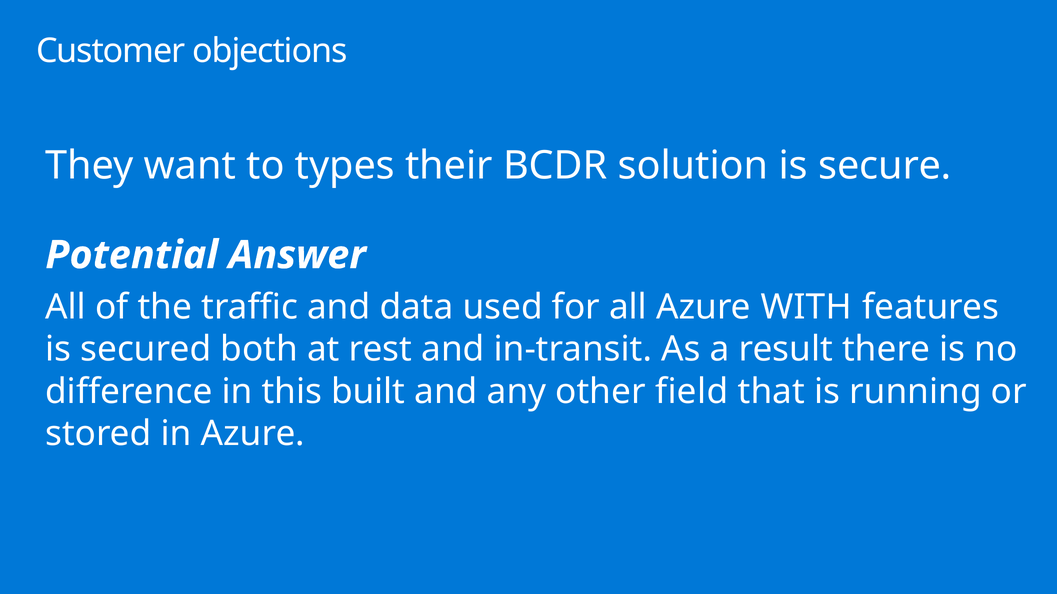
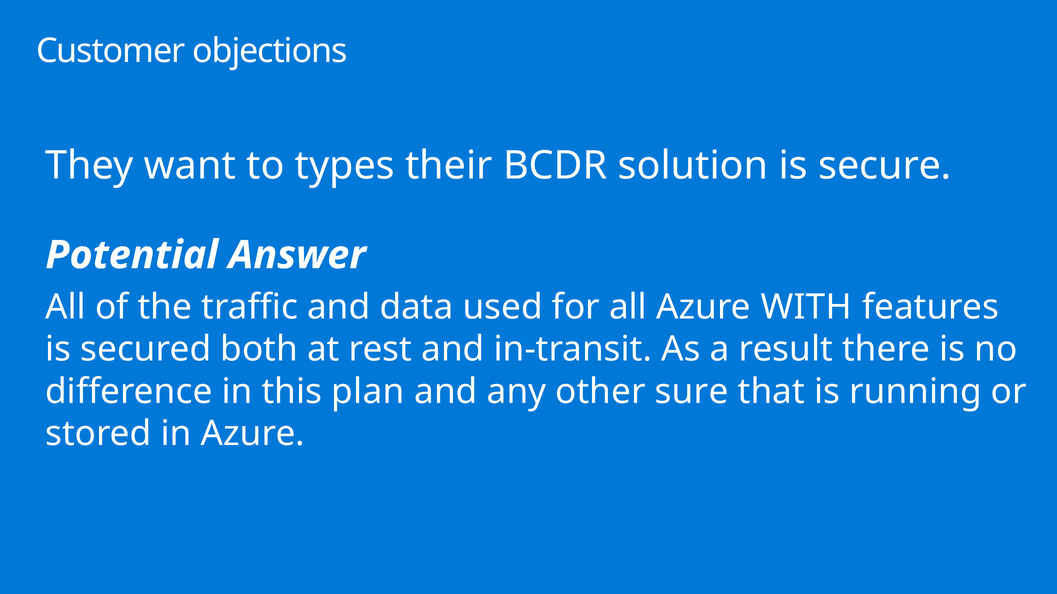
built: built -> plan (368, 392)
field: field -> sure (692, 392)
